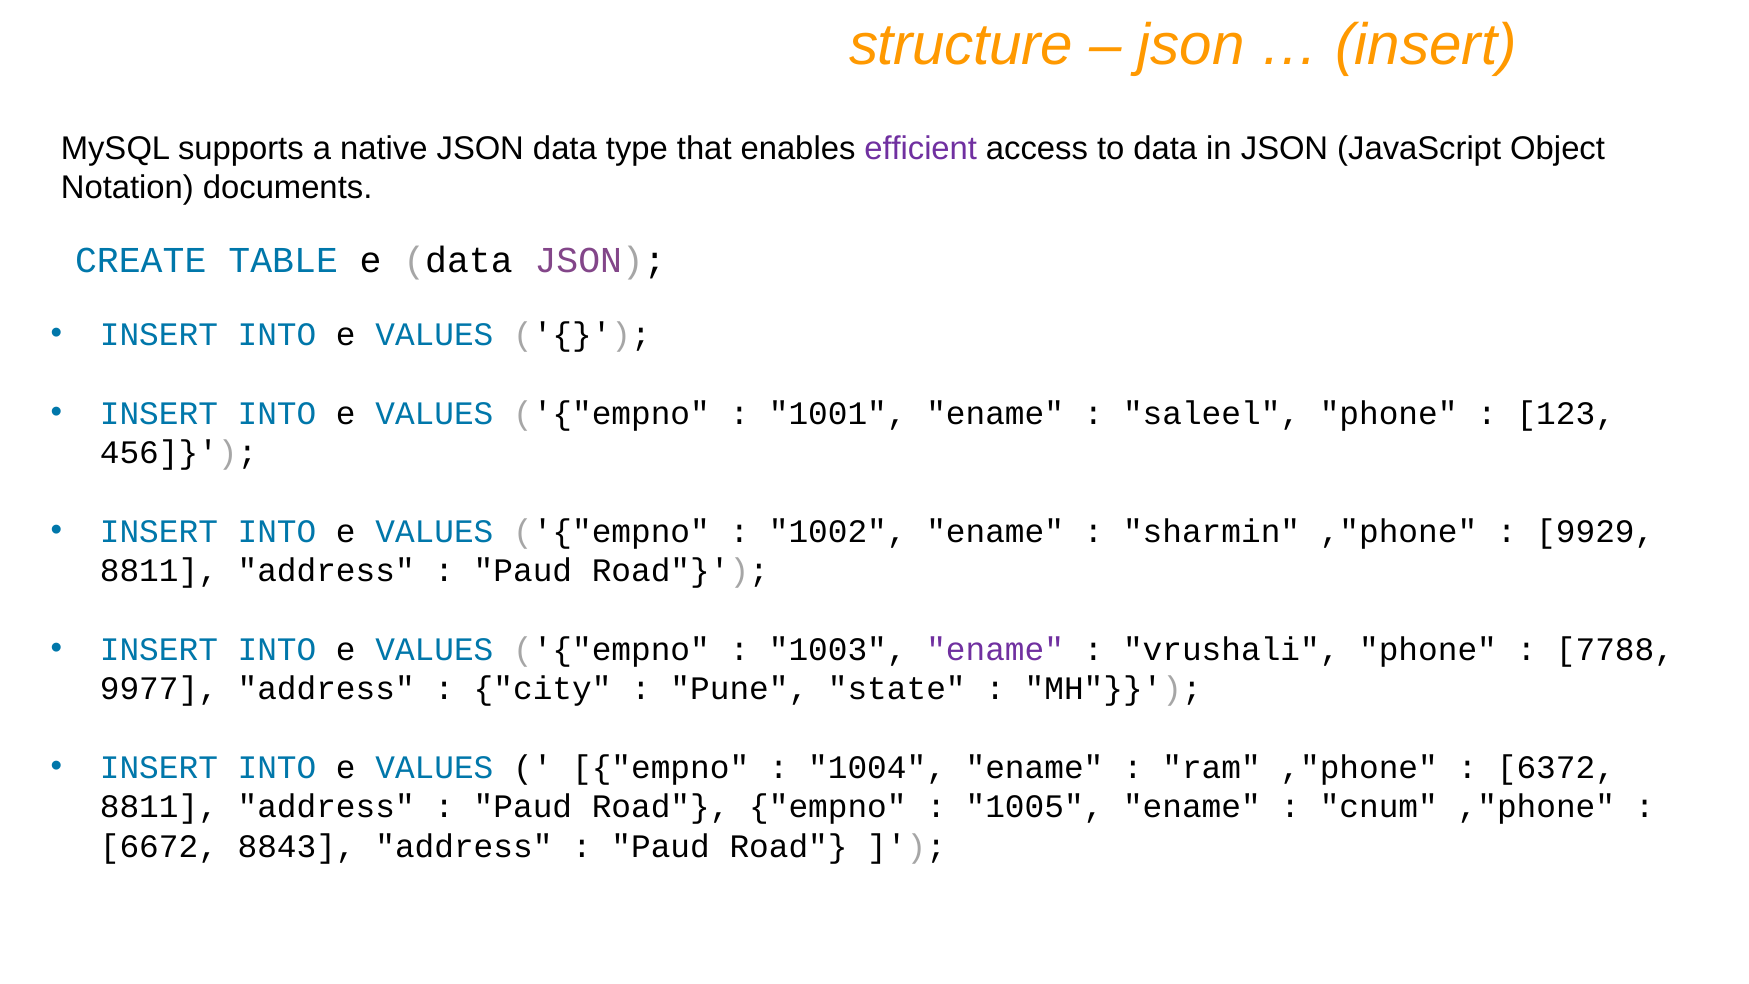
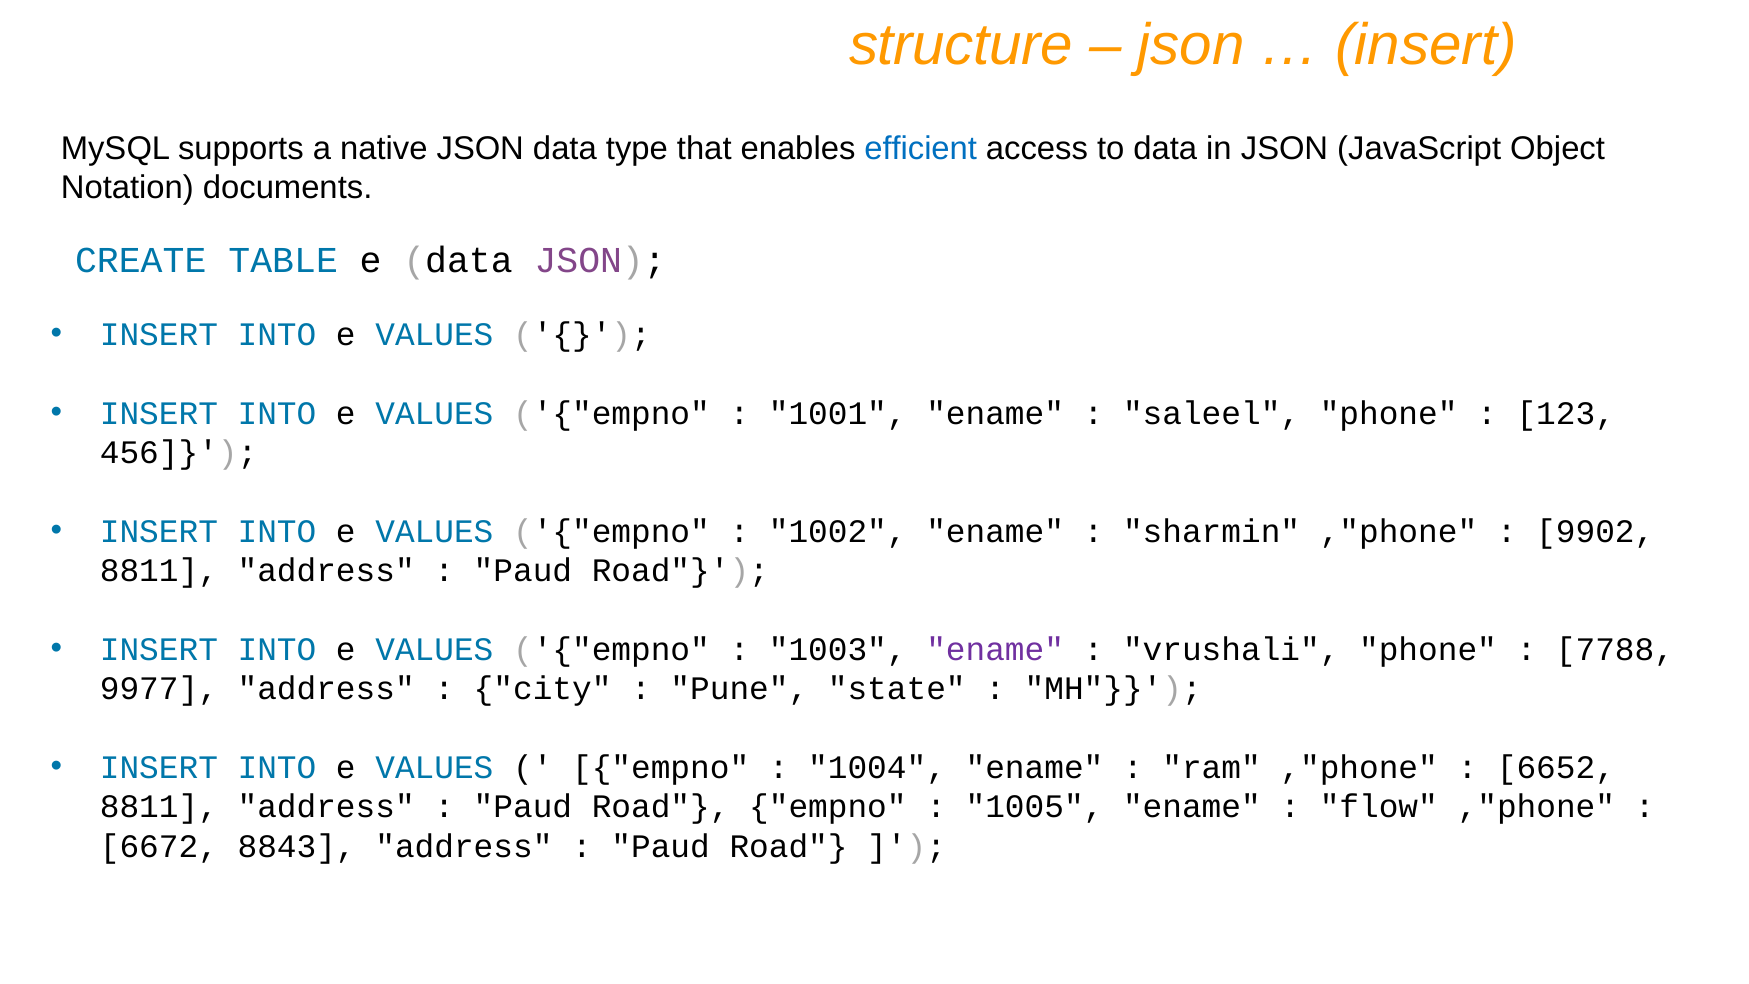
efficient colour: purple -> blue (921, 149)
9929: 9929 -> 9902 (1595, 531)
6372: 6372 -> 6652 (1556, 767)
cnum: cnum -> flow (1379, 807)
